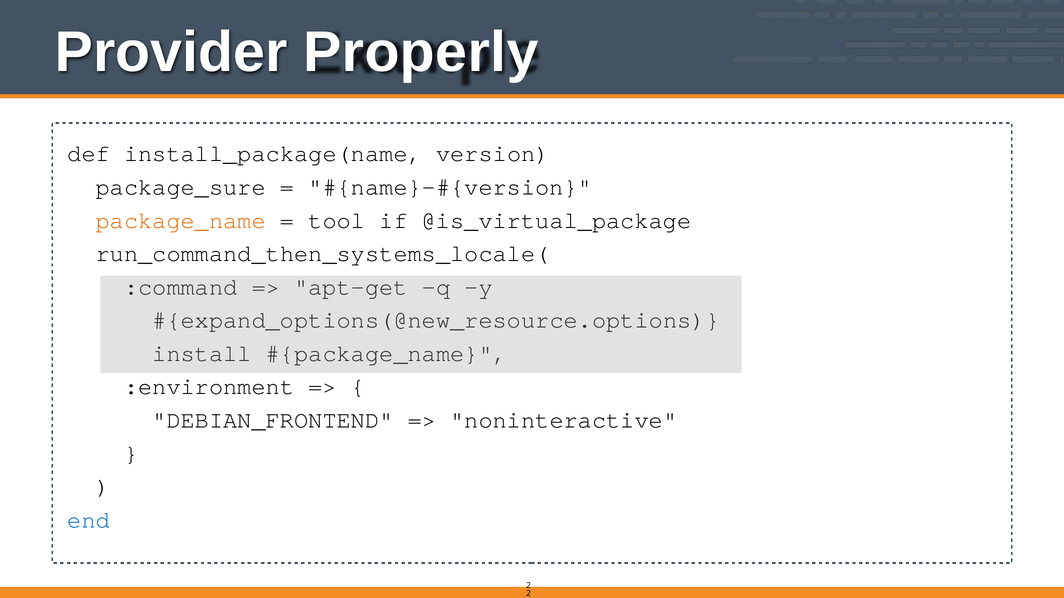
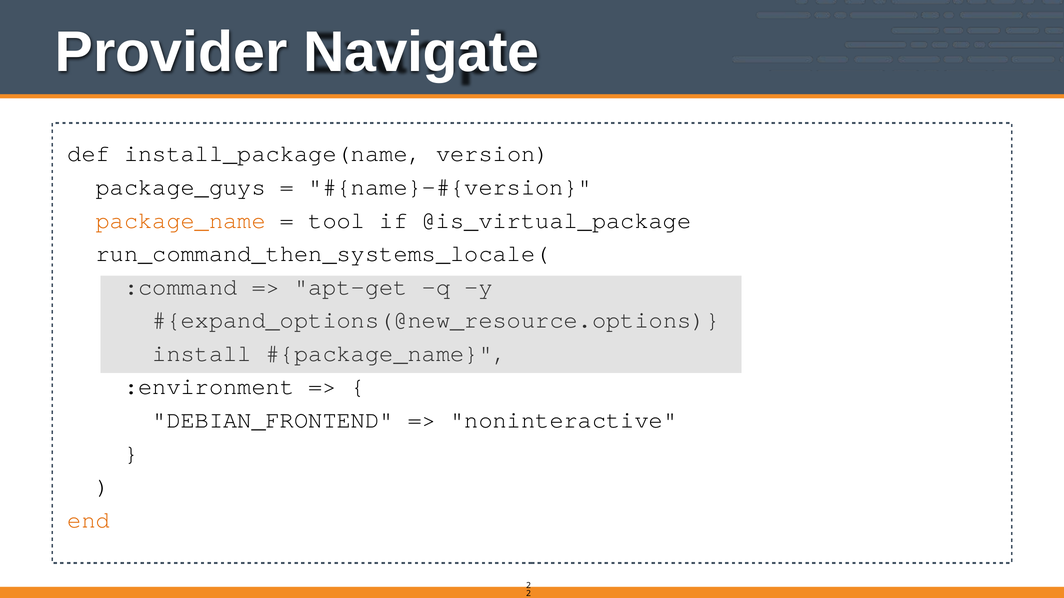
Properly: Properly -> Navigate (421, 53)
package_sure: package_sure -> package_guys (181, 187)
end colour: blue -> orange (89, 520)
